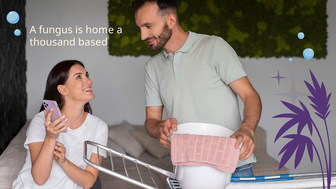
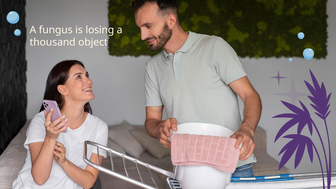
home: home -> losing (100, 30)
based: based -> object (93, 42)
